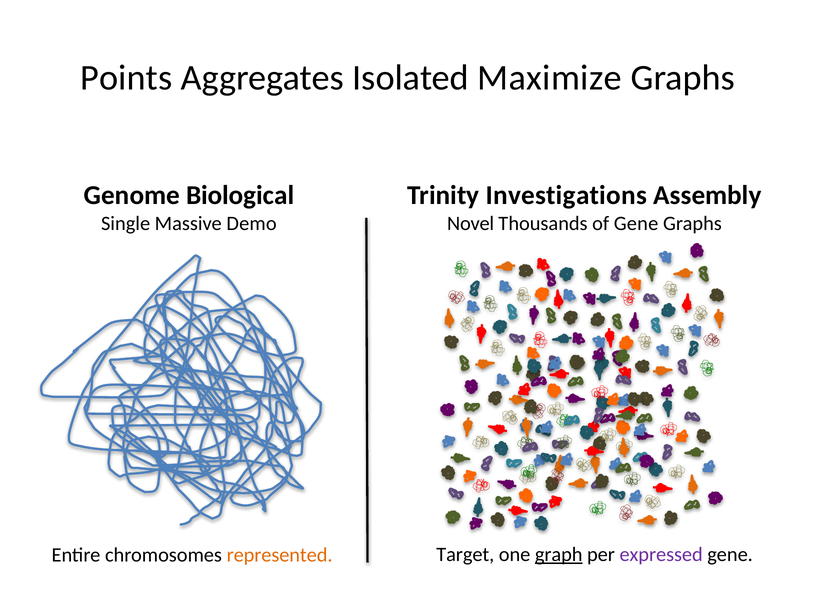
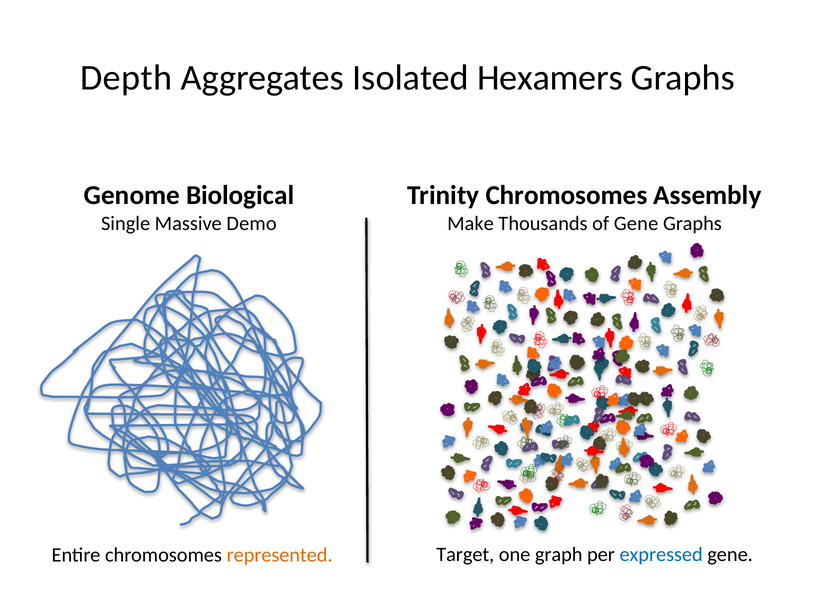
Points: Points -> Depth (126, 78)
Maximize: Maximize -> Hexamers (550, 78)
Trinity Investigations: Investigations -> Chromosomes (566, 195)
Novel: Novel -> Make (470, 224)
graph underline: present -> none (559, 555)
expressed colour: purple -> blue (661, 555)
